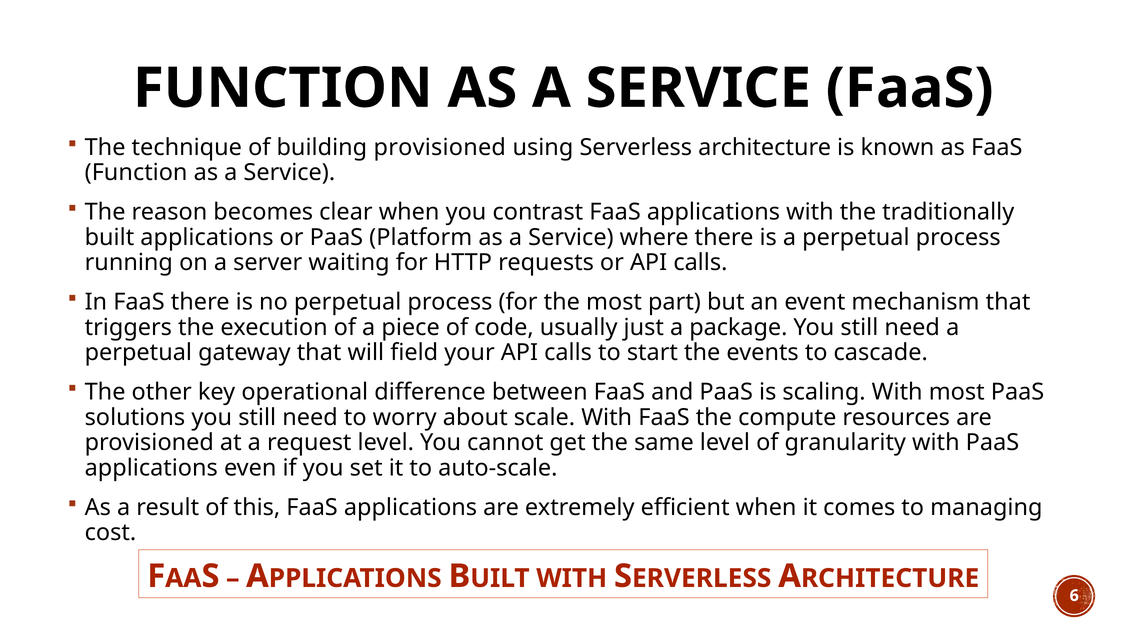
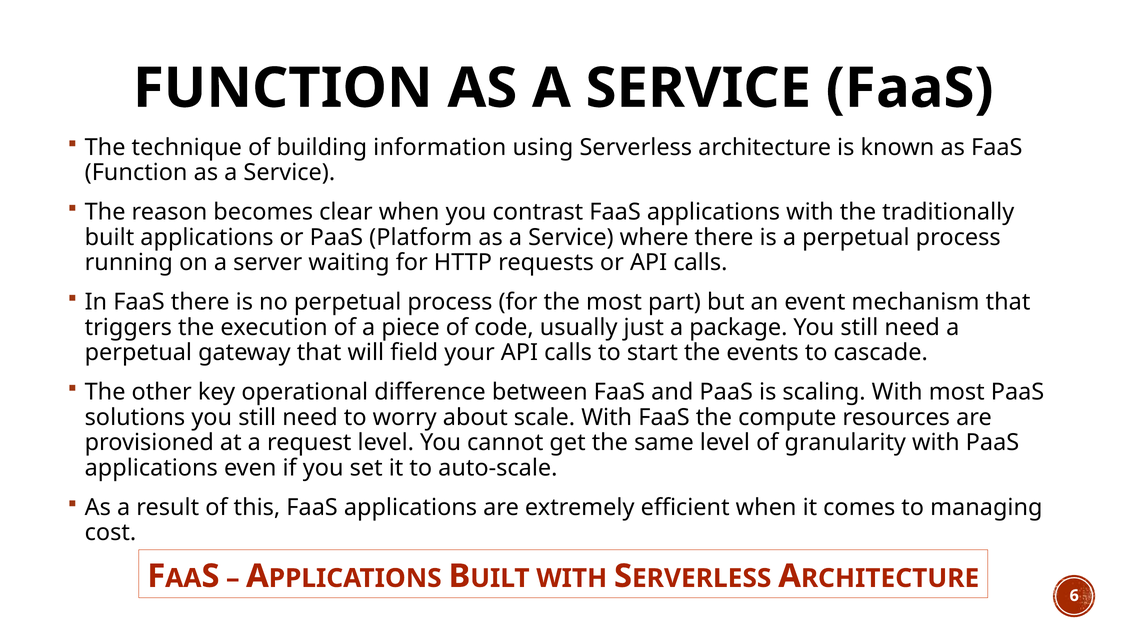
building provisioned: provisioned -> information (440, 147)
